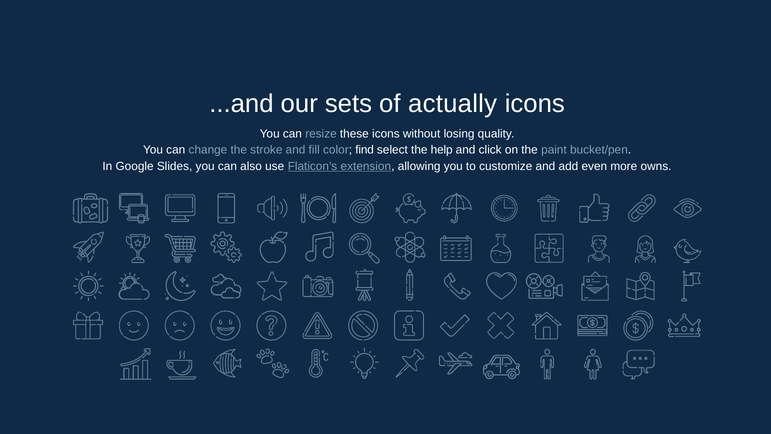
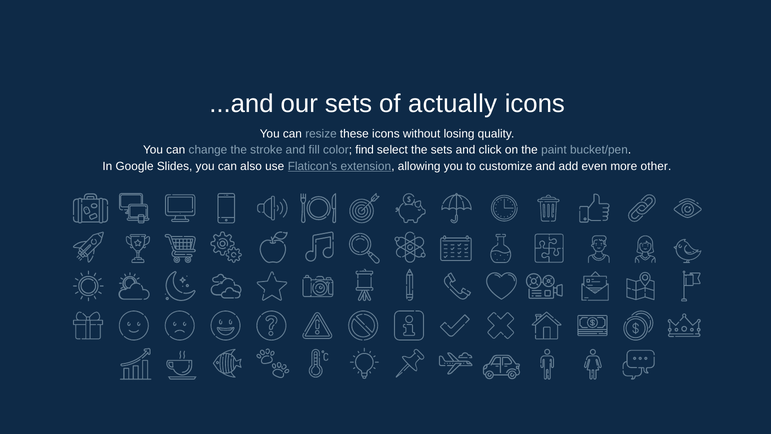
the help: help -> sets (442, 150)
owns: owns -> other (656, 166)
